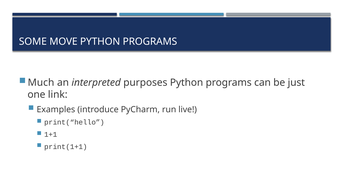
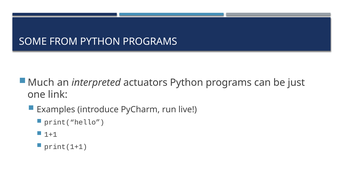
MOVE: MOVE -> FROM (63, 42)
purposes: purposes -> actuators (145, 82)
